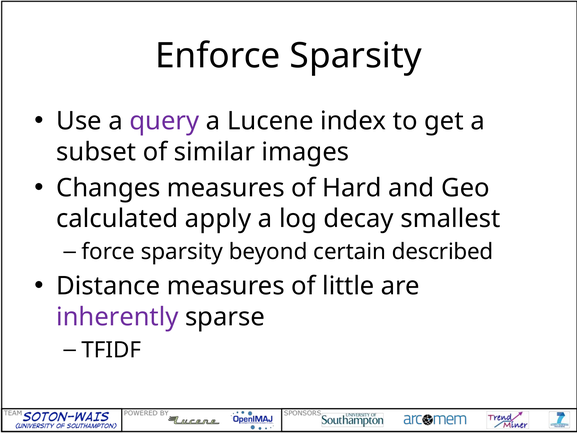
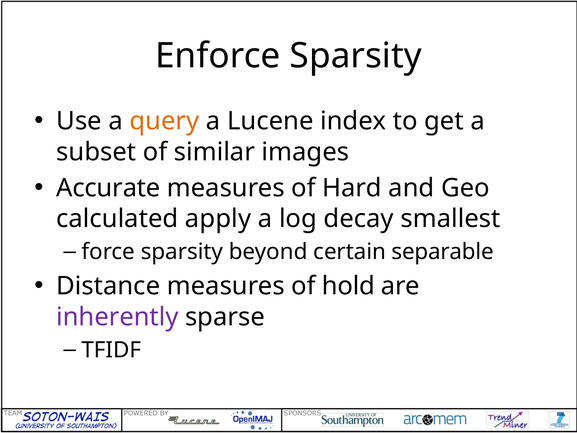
query colour: purple -> orange (164, 121)
Changes: Changes -> Accurate (108, 188)
described: described -> separable (443, 252)
little: little -> hold (348, 286)
